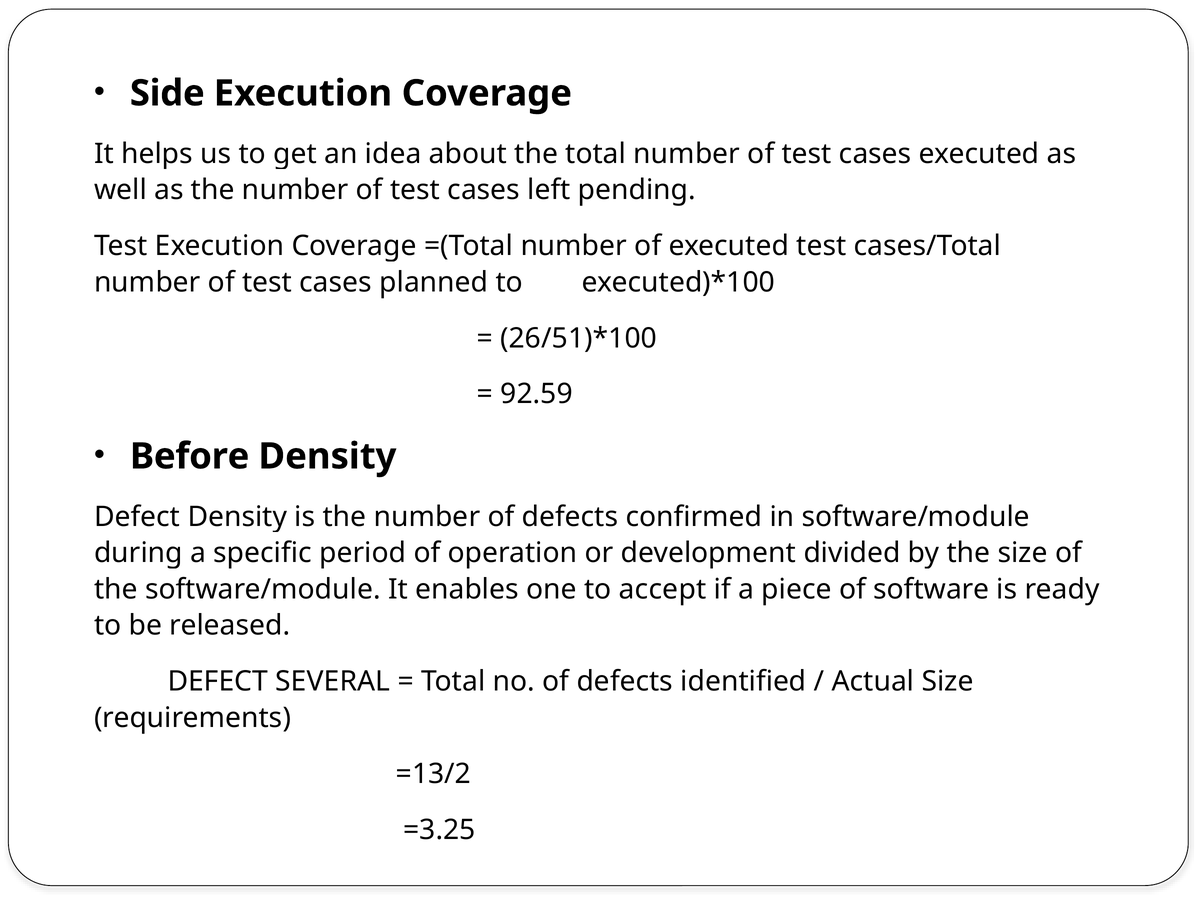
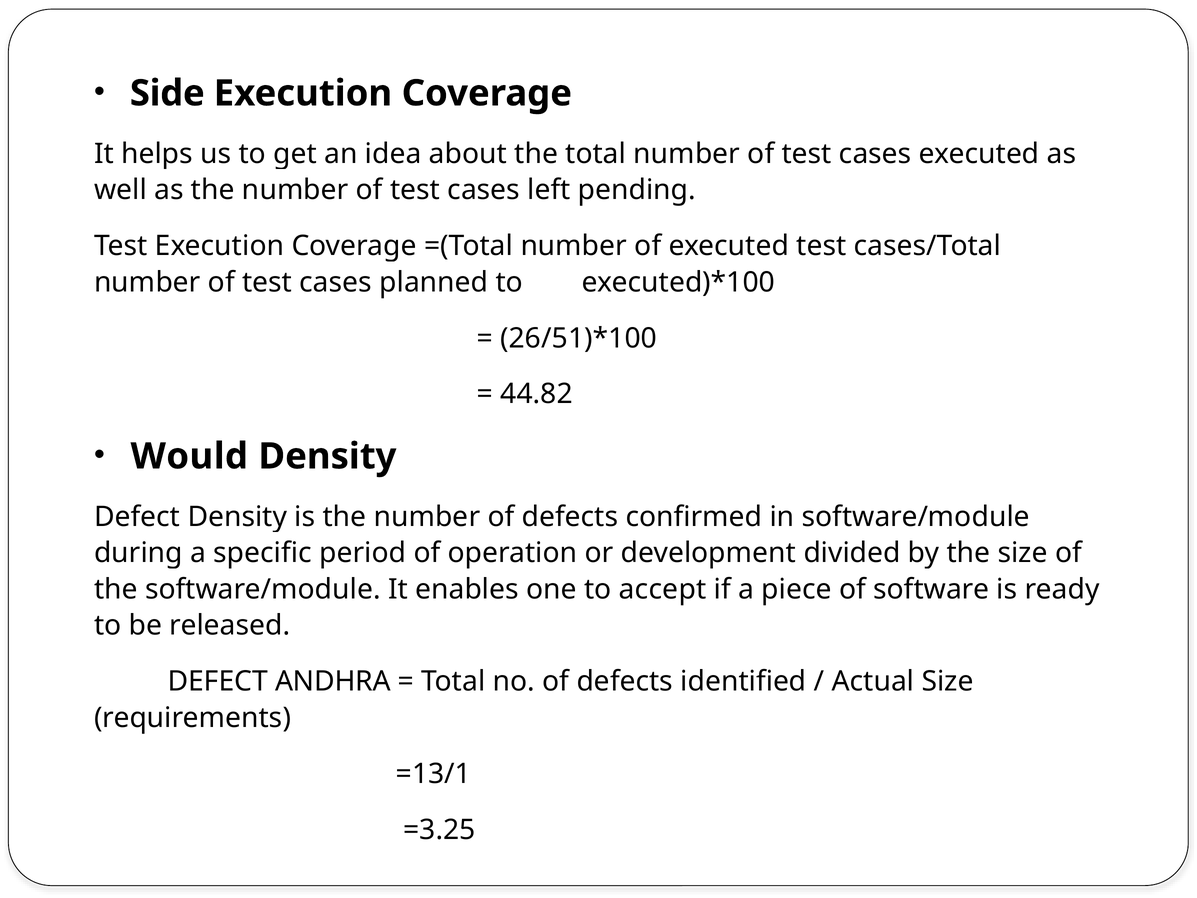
92.59: 92.59 -> 44.82 (537, 394)
Before: Before -> Would (189, 456)
SEVERAL: SEVERAL -> ANDHRA (333, 681)
=13/2: =13/2 -> =13/1 (434, 774)
